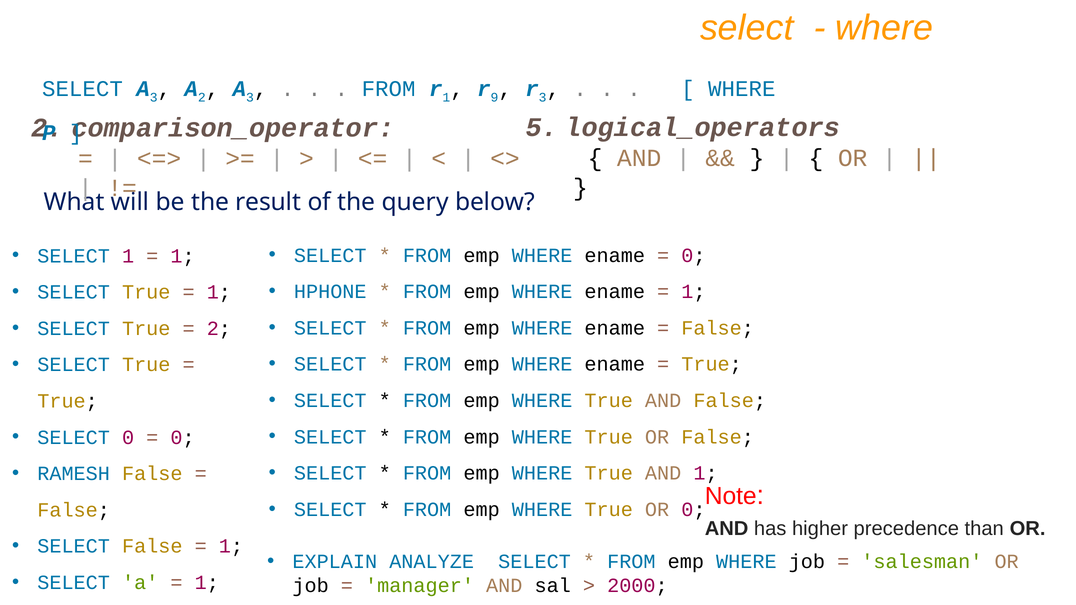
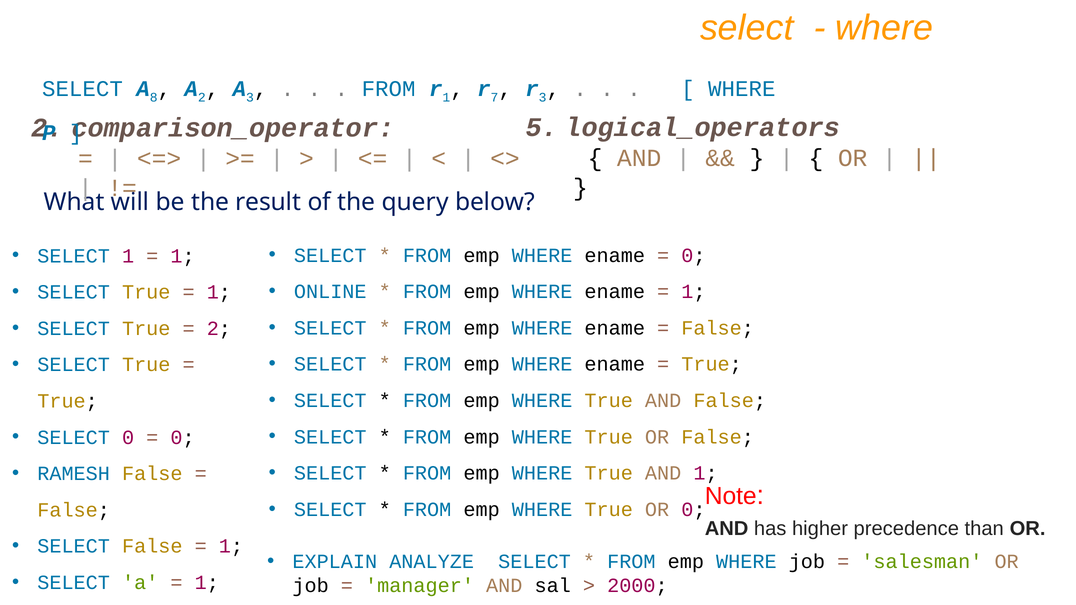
SELECT A 3: 3 -> 8 (154, 98)
9: 9 -> 7 (494, 98)
HPHONE: HPHONE -> ONLINE (330, 292)
